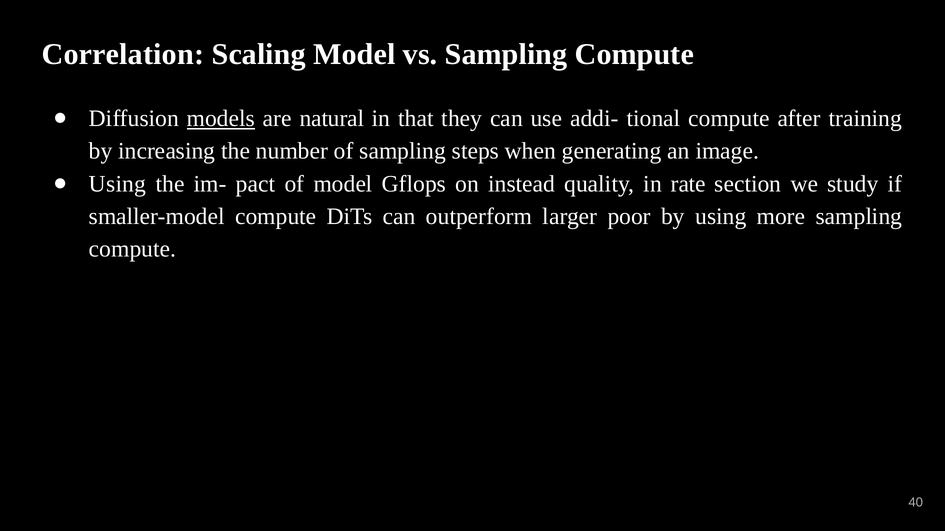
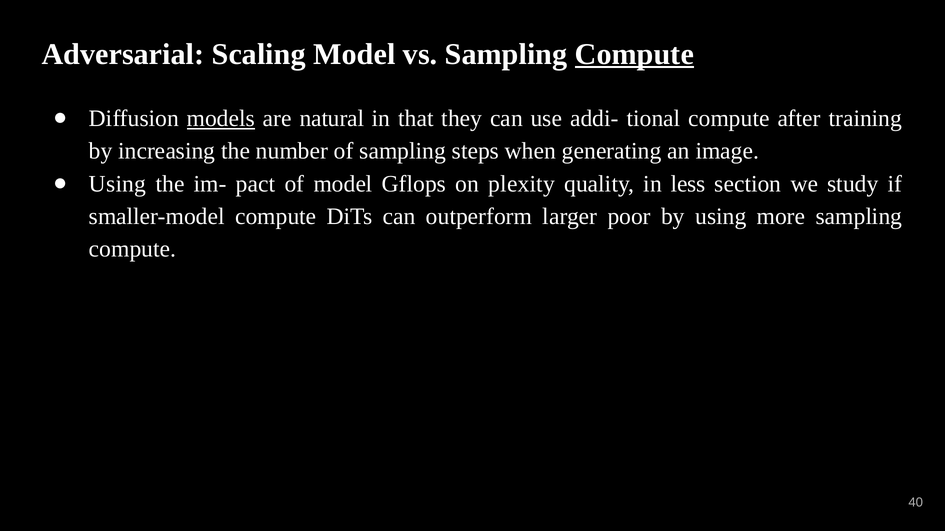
Correlation: Correlation -> Adversarial (123, 54)
Compute underline: none -> present (634, 54)
instead: instead -> plexity (522, 184)
rate: rate -> less (688, 184)
